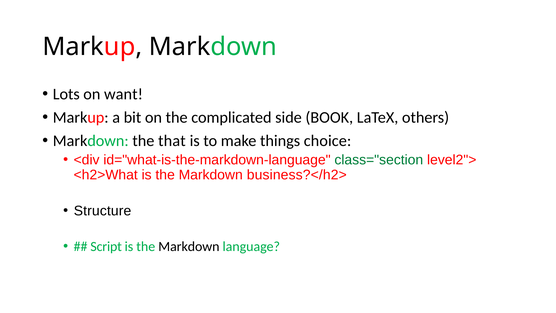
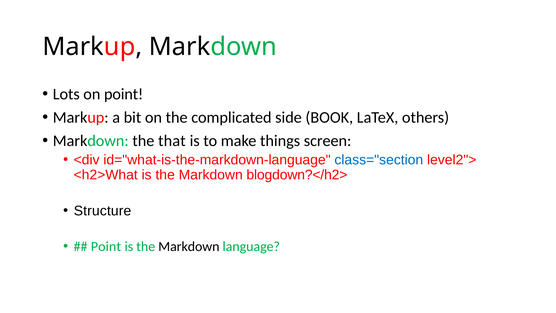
on want: want -> point (124, 94)
choice: choice -> screen (328, 141)
class="section colour: green -> blue (379, 160)
business?</h2>: business?</h2> -> blogdown?</h2> (297, 175)
Script: Script -> Point (106, 246)
